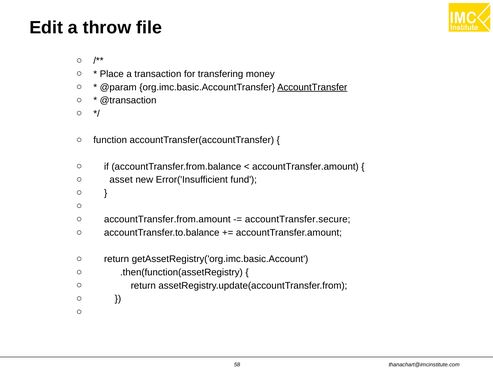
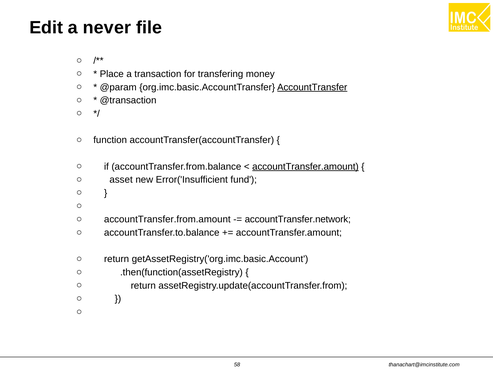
throw: throw -> never (107, 28)
accountTransfer.amount underline: none -> present (305, 166)
accountTransfer.secure: accountTransfer.secure -> accountTransfer.network (298, 219)
